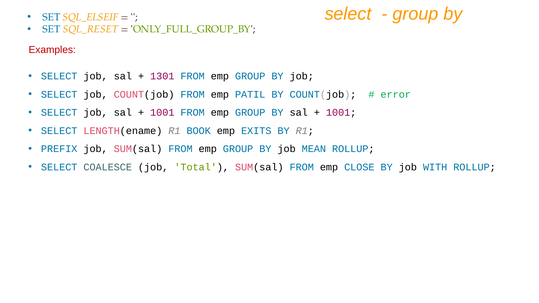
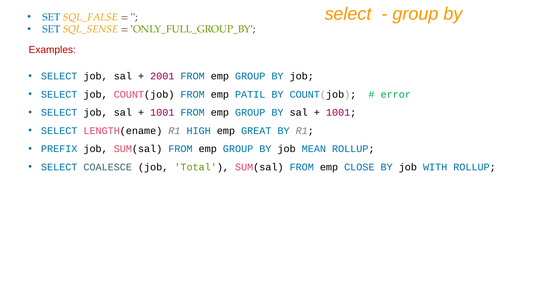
SQL_ELSEIF: SQL_ELSEIF -> SQL_FALSE (90, 17)
SQL_RESET: SQL_RESET -> SQL_SENSE (90, 29)
1301: 1301 -> 2001 (162, 76)
BOOK: BOOK -> HIGH (199, 131)
EXITS: EXITS -> GREAT (256, 131)
